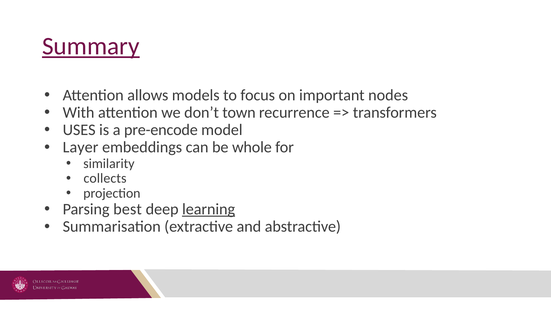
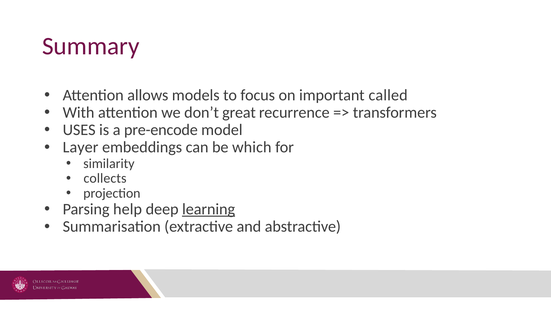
Summary underline: present -> none (91, 46)
nodes: nodes -> called (388, 95)
town: town -> great (239, 113)
whole: whole -> which (252, 147)
best: best -> help (128, 209)
